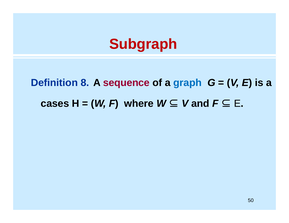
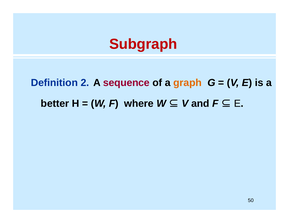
8: 8 -> 2 (85, 83)
graph colour: blue -> orange (188, 83)
cases: cases -> better (55, 104)
